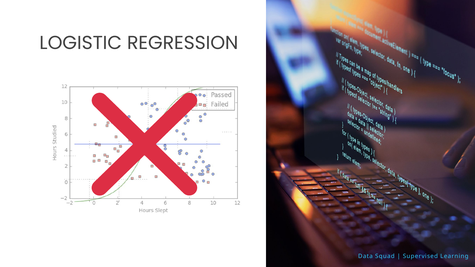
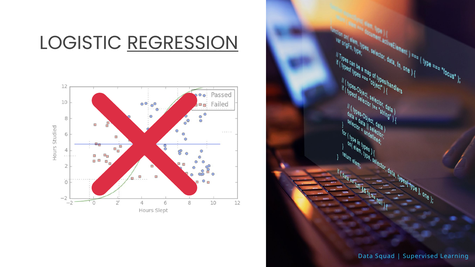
REGRESSION underline: none -> present (183, 43)
